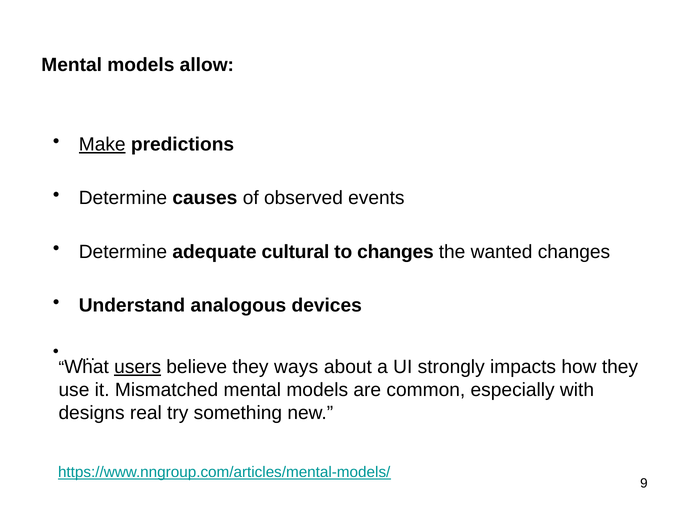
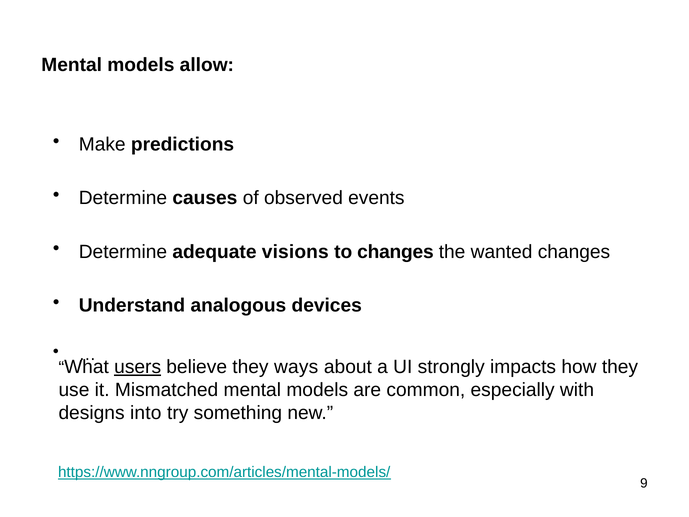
Make underline: present -> none (102, 144)
cultural: cultural -> visions (295, 252)
real: real -> into (146, 413)
